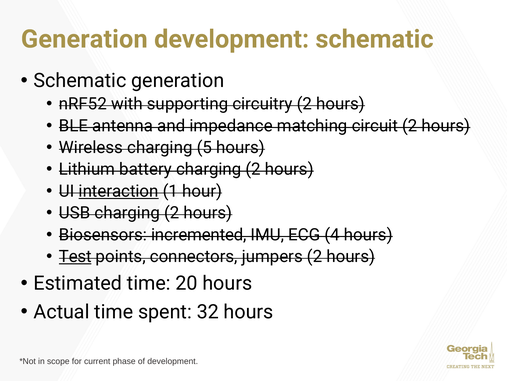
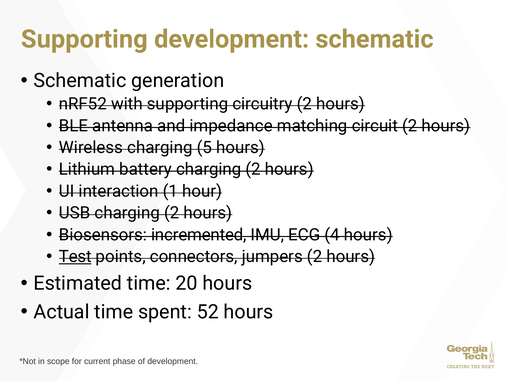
Generation: Generation -> Supporting (84, 39)
interaction underline: present -> none (119, 191)
32: 32 -> 52 (208, 311)
